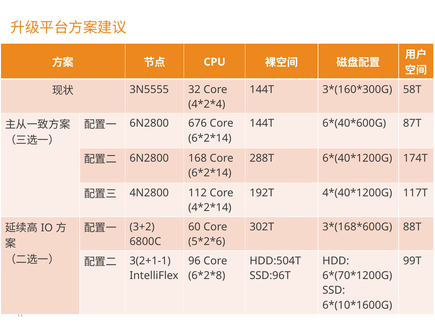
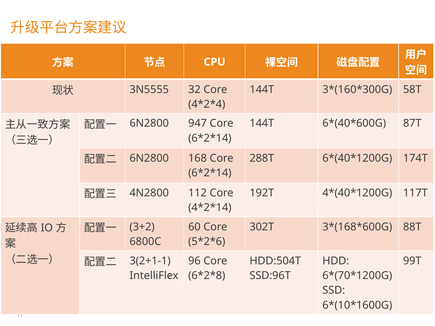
676: 676 -> 947 (198, 123)
